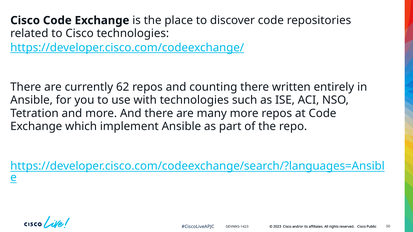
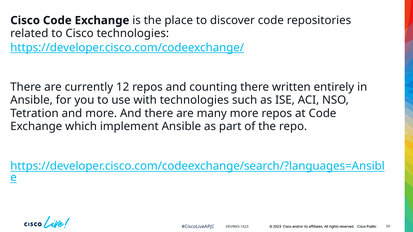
62: 62 -> 12 (123, 87)
